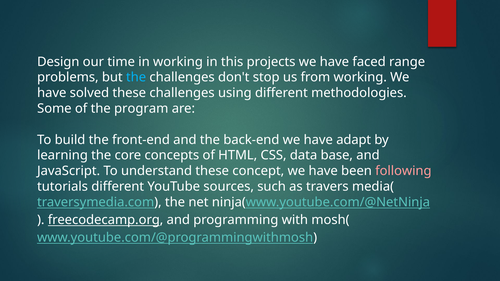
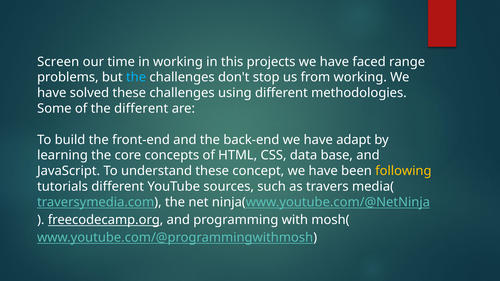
Design: Design -> Screen (58, 62)
the program: program -> different (141, 109)
following colour: pink -> yellow (403, 171)
